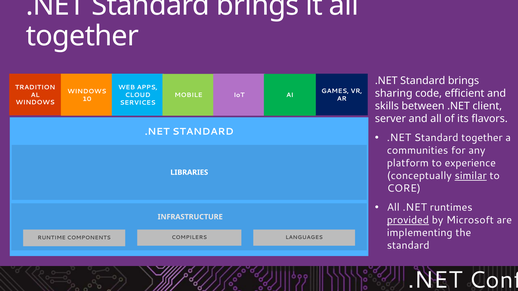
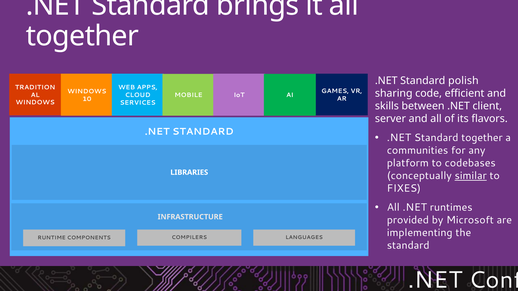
brings: brings -> polish (463, 81)
experience: experience -> codebases (470, 163)
CORE: CORE -> FIXES (404, 189)
provided underline: present -> none (408, 220)
